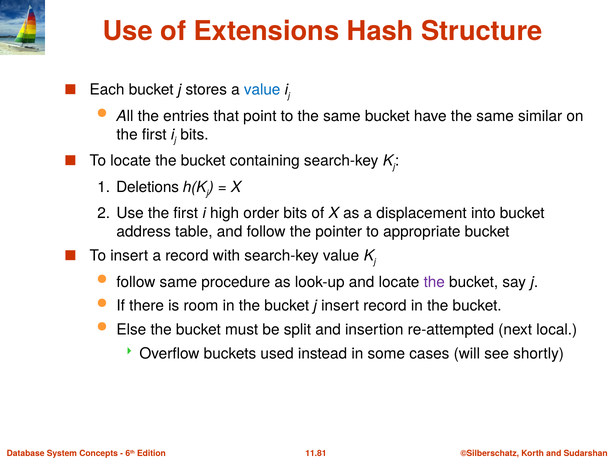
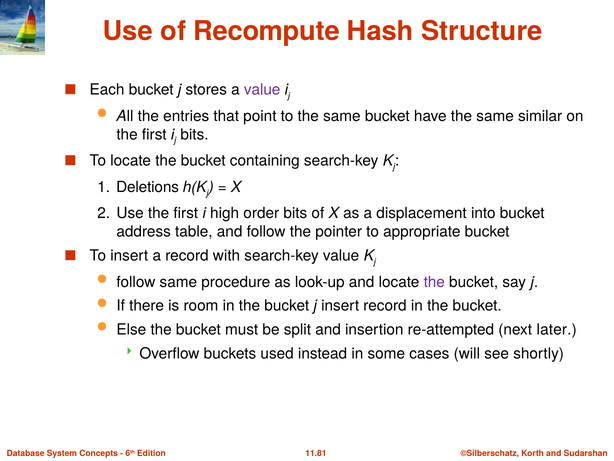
Extensions: Extensions -> Recompute (267, 31)
value colour: blue -> purple (262, 90)
local: local -> later (557, 329)
